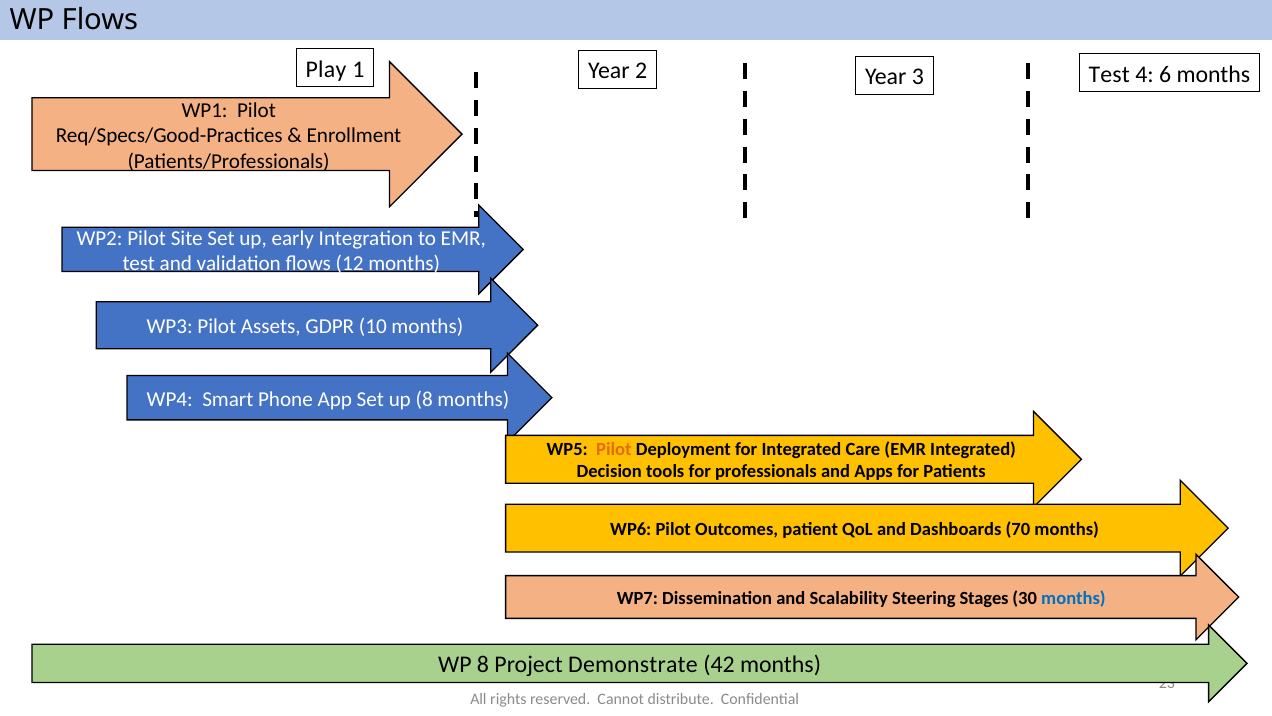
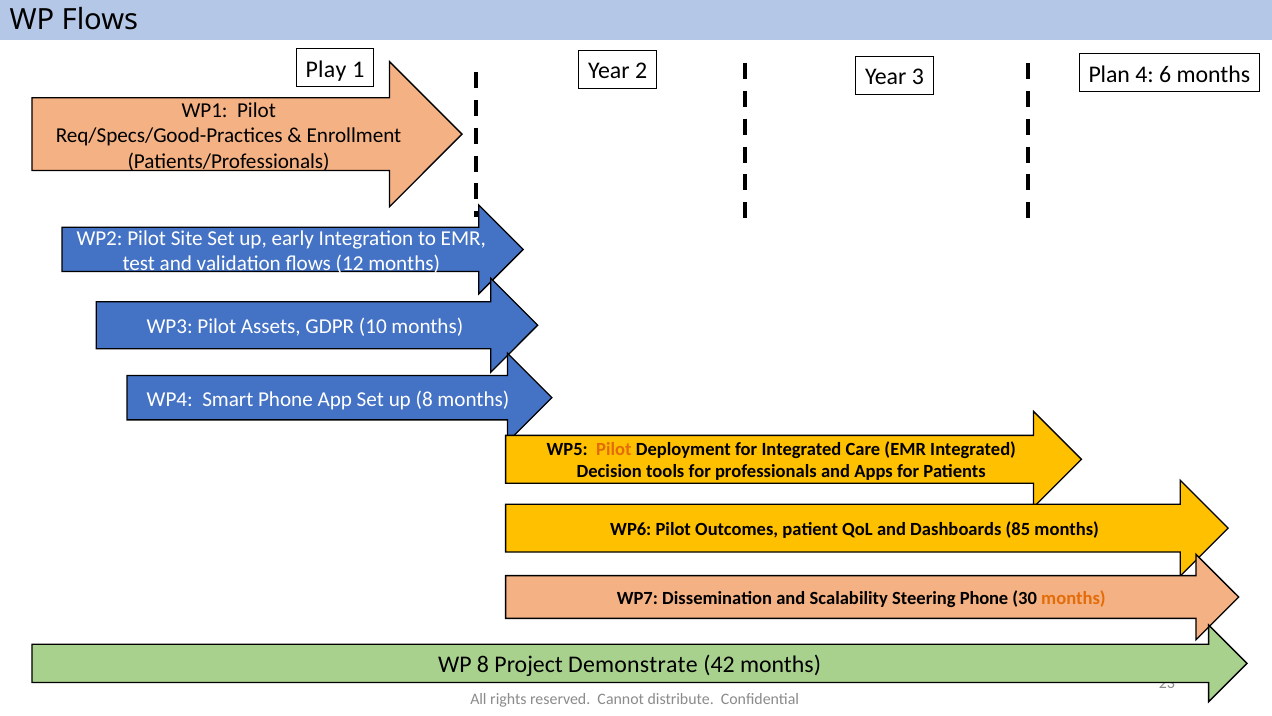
3 Test: Test -> Plan (1109, 74)
70: 70 -> 85 (1018, 529)
Steering Stages: Stages -> Phone (984, 598)
months colour: blue -> orange (1073, 598)
